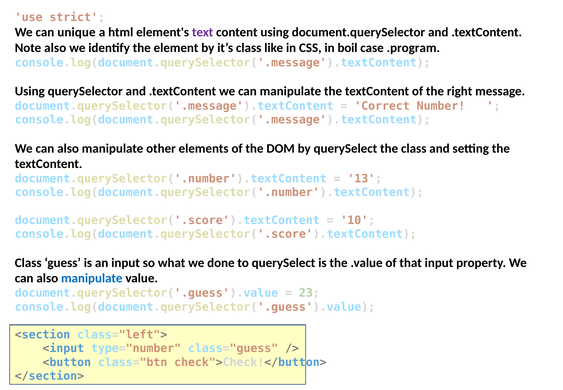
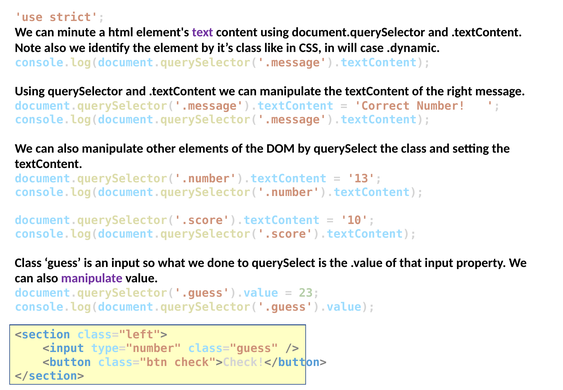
unique: unique -> minute (77, 32)
boil: boil -> will (347, 48)
.program: .program -> .dynamic (413, 48)
manipulate colour: blue -> purple (92, 278)
